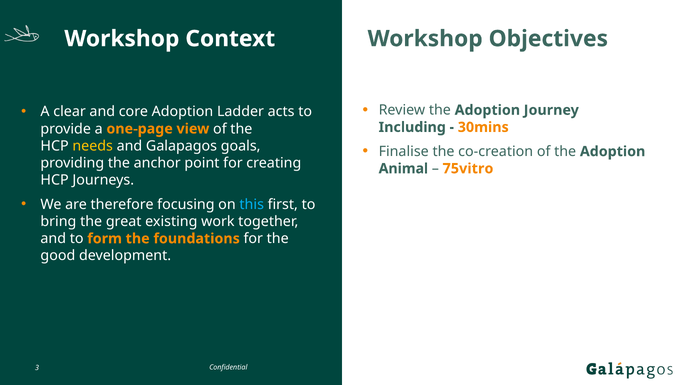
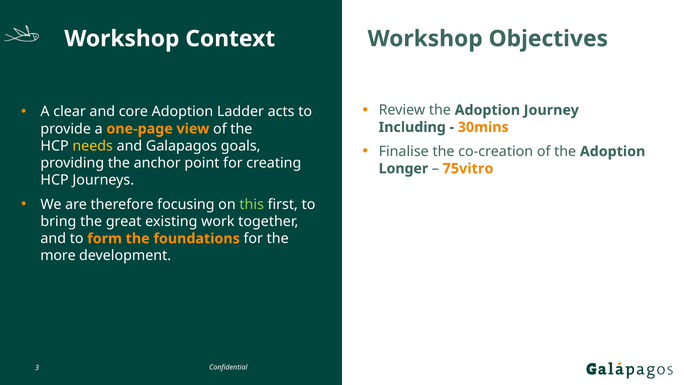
Animal: Animal -> Longer (403, 168)
this colour: light blue -> light green (252, 204)
good: good -> more (58, 256)
